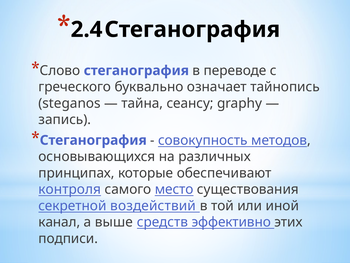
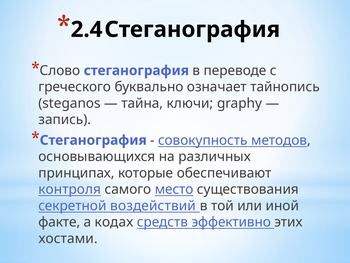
сеансу: сеансу -> ключи (190, 103)
канал: канал -> факте (59, 222)
выше: выше -> кодах (114, 222)
подписи: подписи -> хостами (68, 238)
